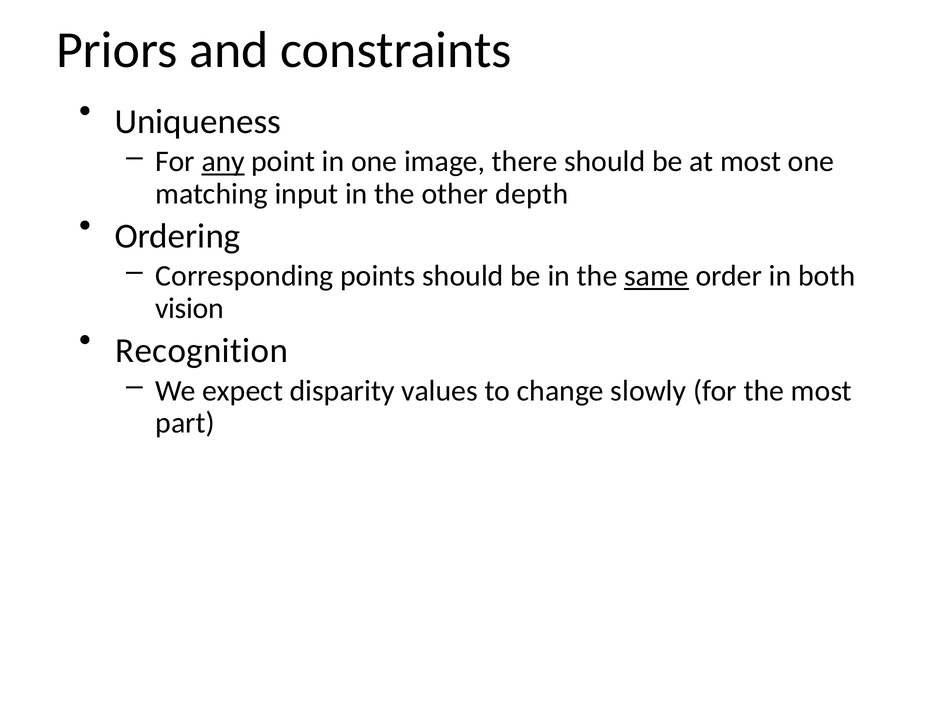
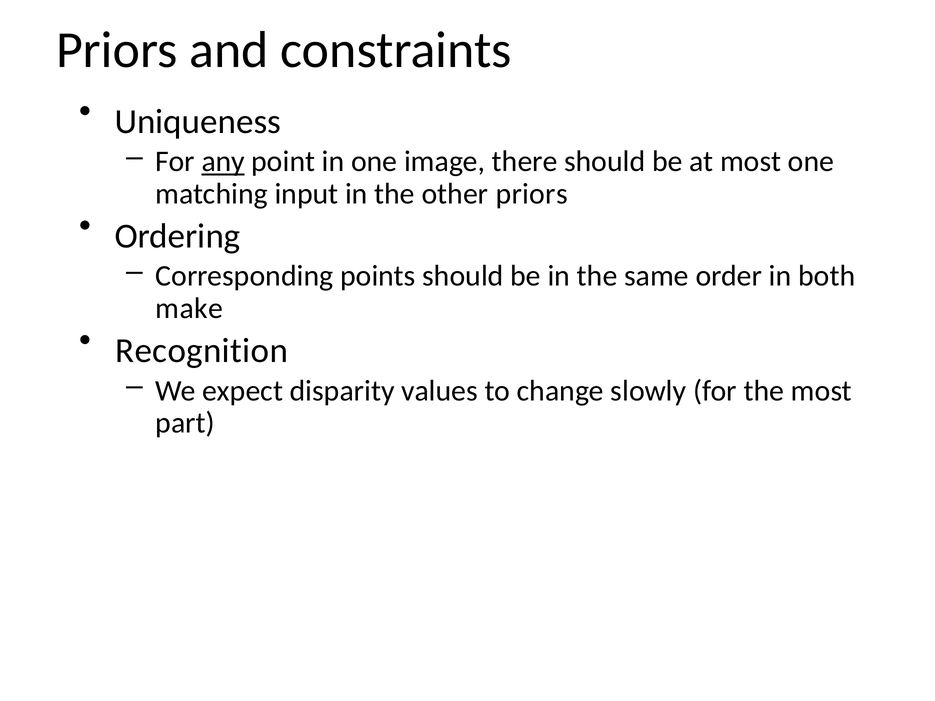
other depth: depth -> priors (532, 194)
same underline: present -> none (656, 276)
vision: vision -> make (189, 308)
